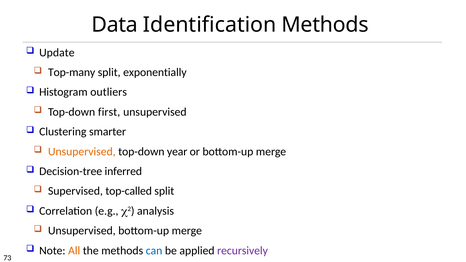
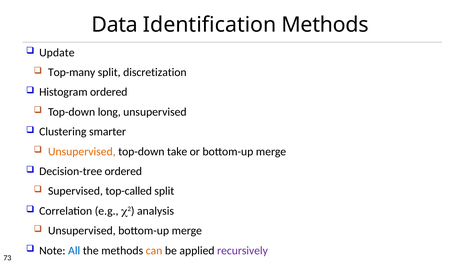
exponentially: exponentially -> discretization (155, 72)
Histogram outliers: outliers -> ordered (109, 92)
first: first -> long (109, 112)
year: year -> take (177, 152)
Decision-tree inferred: inferred -> ordered (123, 171)
All colour: orange -> blue (74, 251)
can colour: blue -> orange (154, 251)
